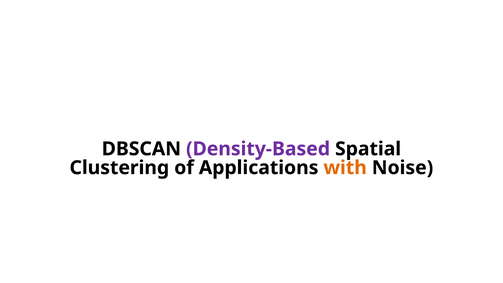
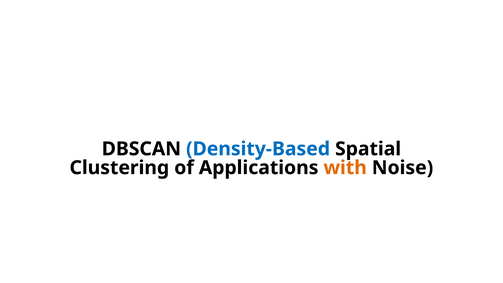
Density-Based colour: purple -> blue (258, 149)
